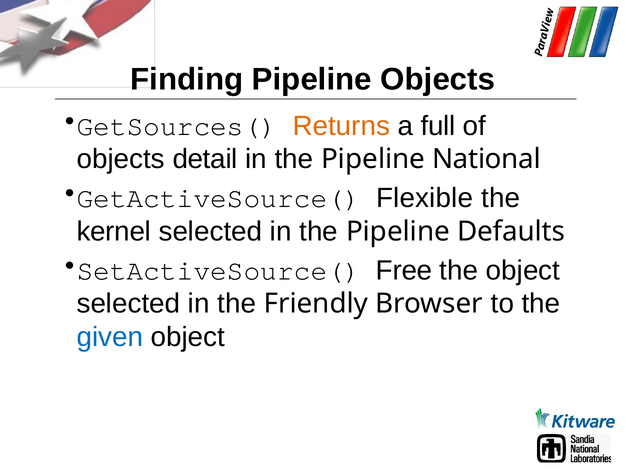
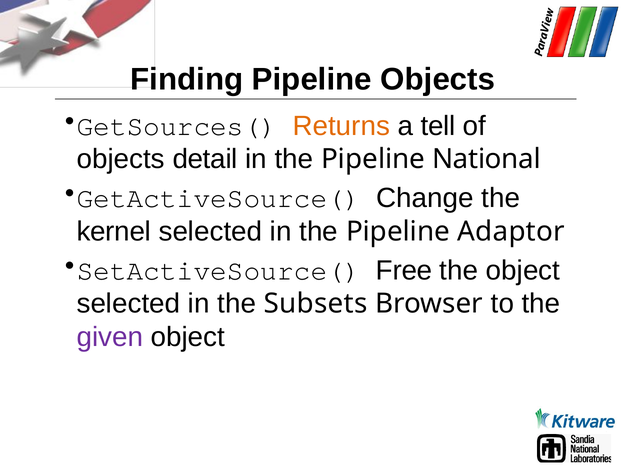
full: full -> tell (438, 126)
Flexible: Flexible -> Change (425, 198)
Defaults: Defaults -> Adaptor (511, 232)
Friendly: Friendly -> Subsets (316, 304)
given colour: blue -> purple (110, 338)
